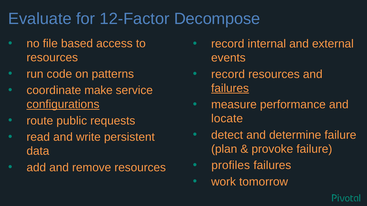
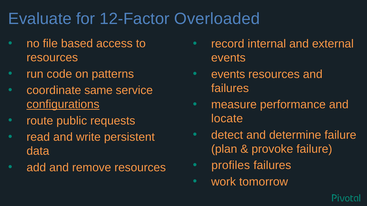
Decompose: Decompose -> Overloaded (217, 19)
record: record -> events (228, 74)
failures underline: present -> none (230, 88)
make: make -> same (99, 91)
